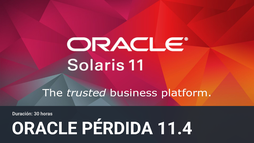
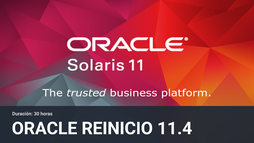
PÉRDIDA: PÉRDIDA -> REINICIO (117, 128)
